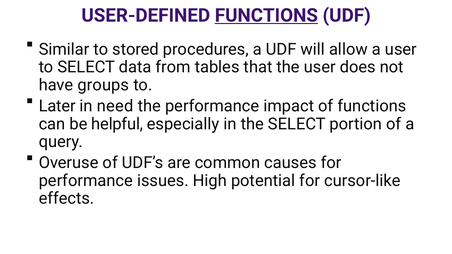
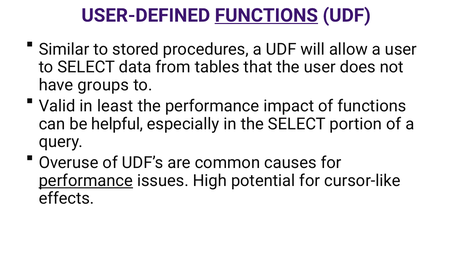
Later: Later -> Valid (57, 106)
need: need -> least (115, 106)
performance underline: none -> present (86, 181)
